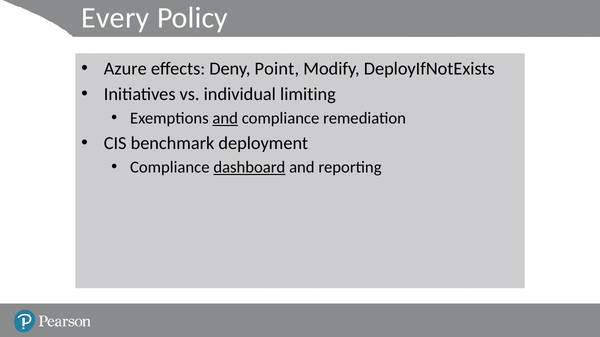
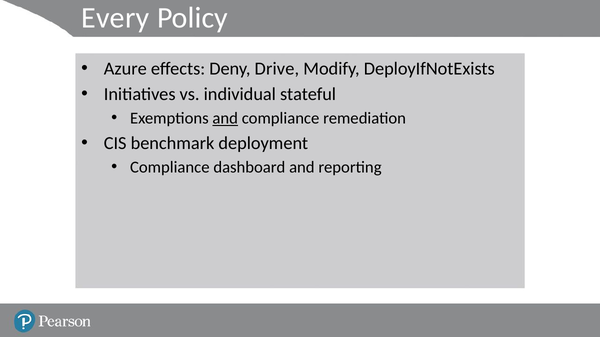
Point: Point -> Drive (277, 69)
limiting: limiting -> stateful (308, 94)
dashboard underline: present -> none (249, 168)
